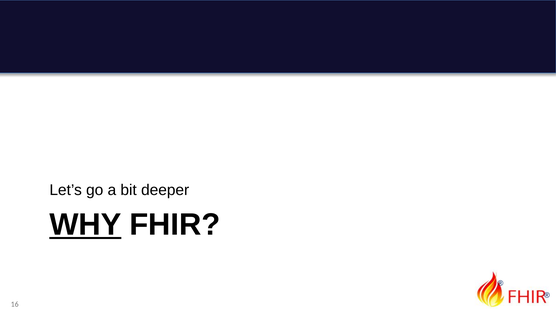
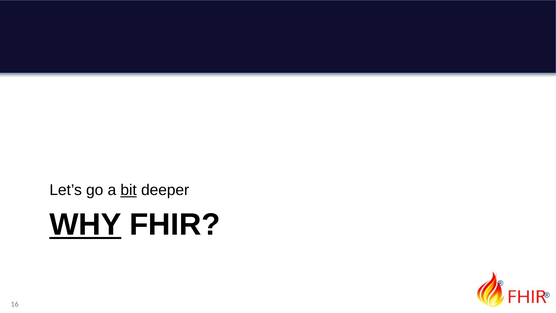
bit underline: none -> present (129, 190)
